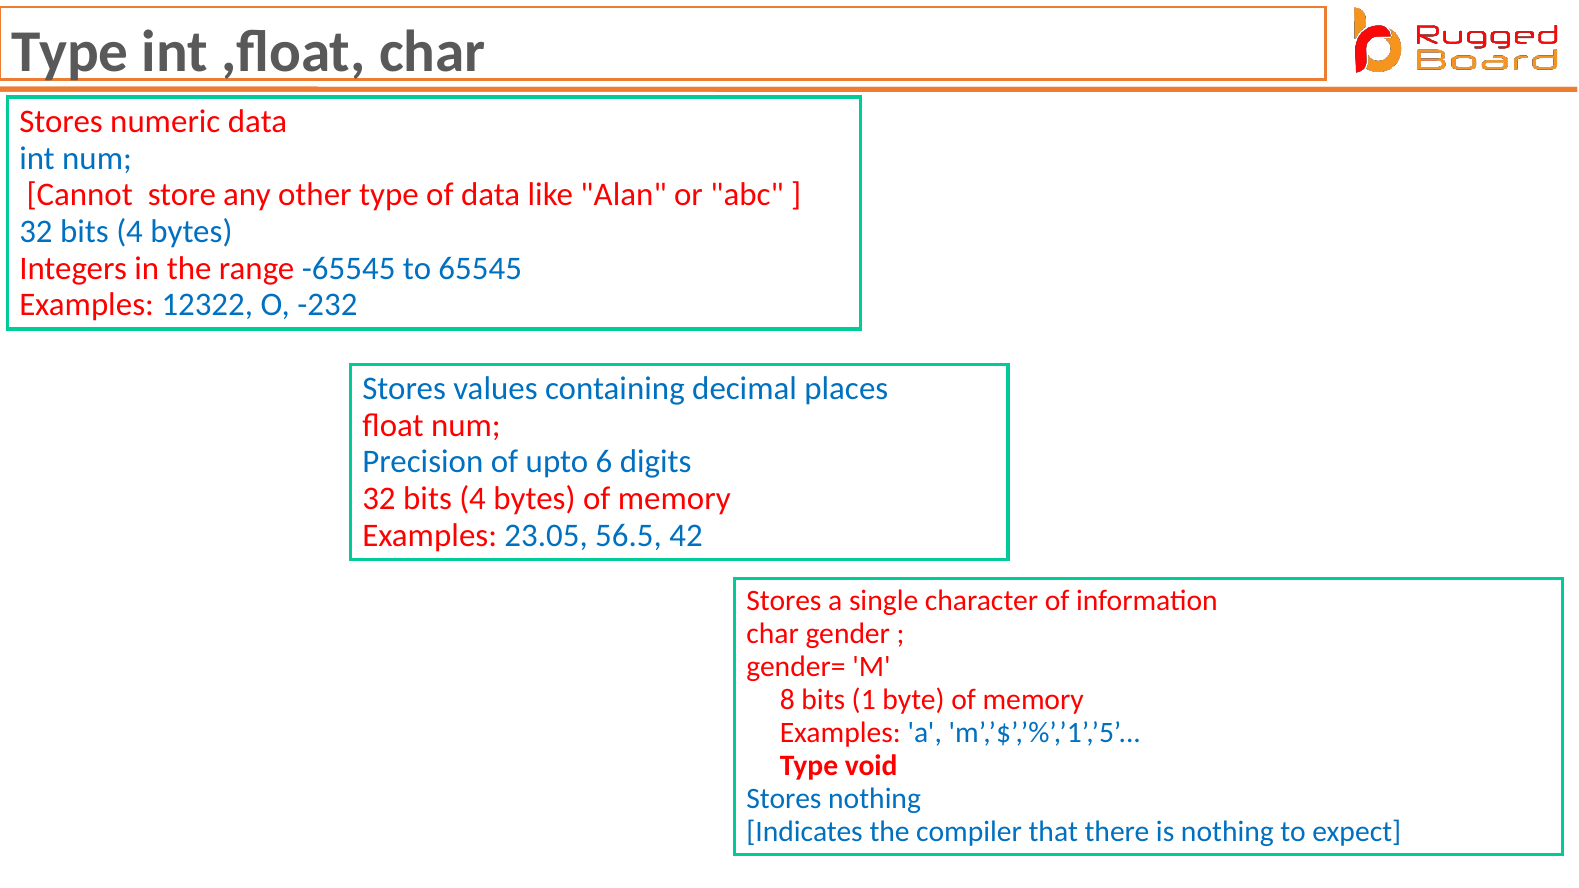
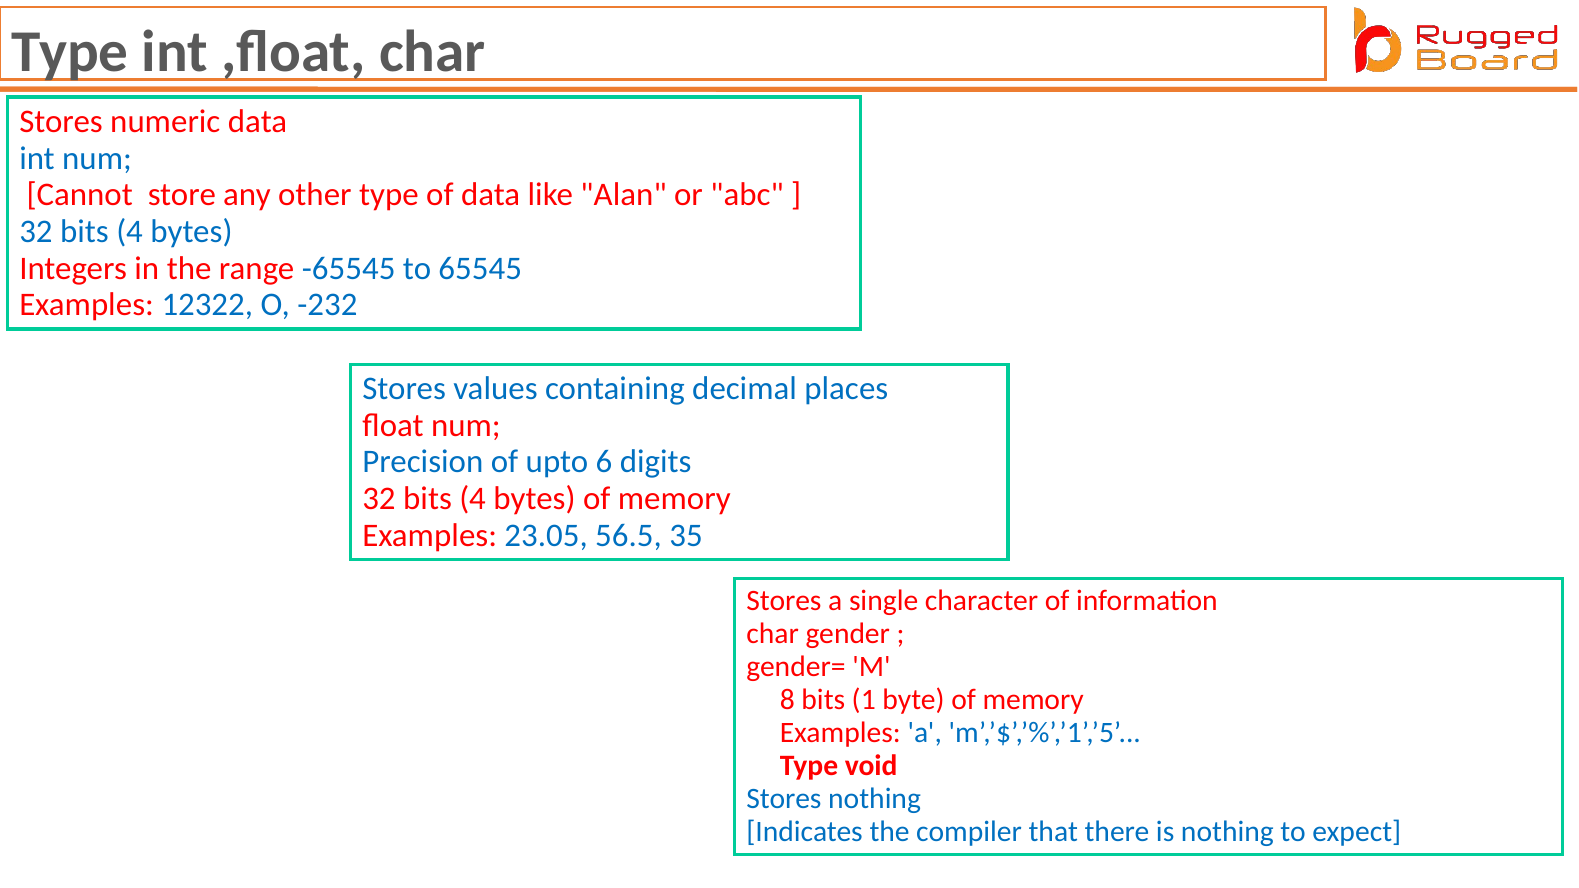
42: 42 -> 35 (686, 536)
